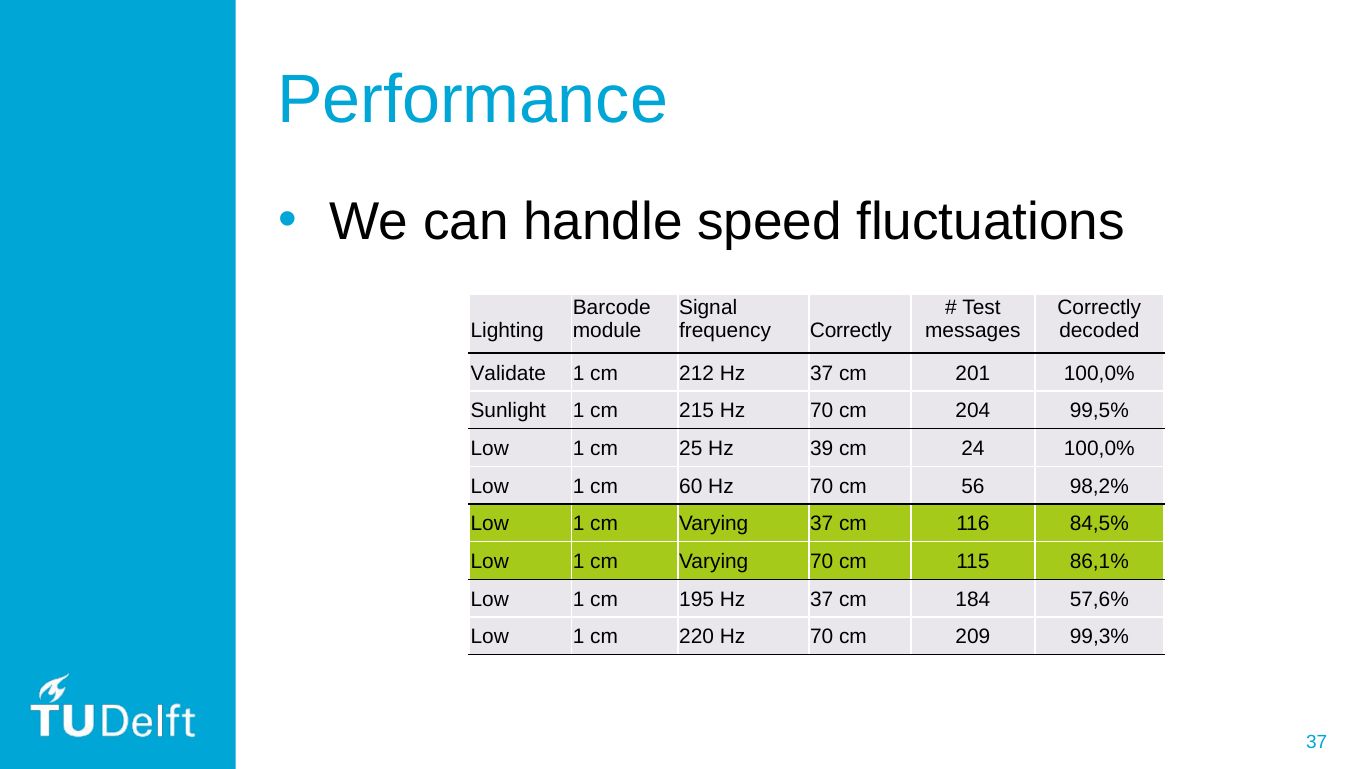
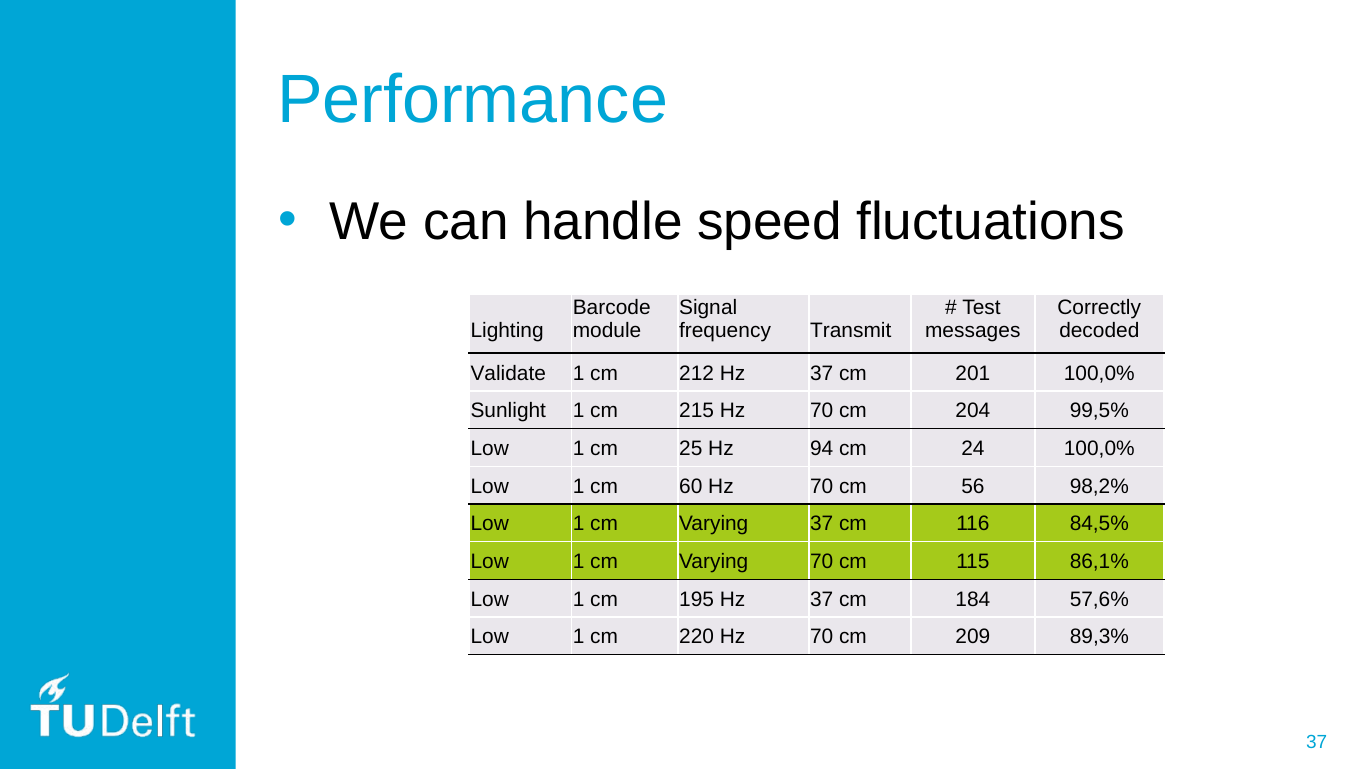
frequency Correctly: Correctly -> Transmit (851, 331)
39: 39 -> 94 (822, 449)
99,3%: 99,3% -> 89,3% (1099, 637)
